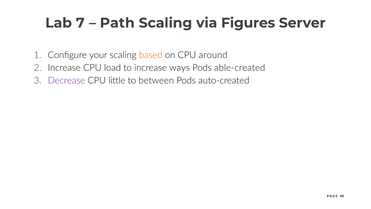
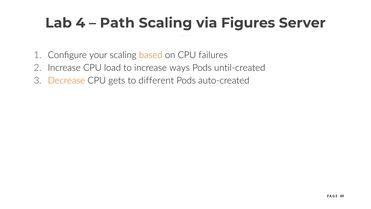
7: 7 -> 4 (80, 23)
around: around -> failures (213, 55)
able-created: able-created -> until-created (240, 68)
Decrease colour: purple -> orange (66, 81)
little: little -> gets (117, 81)
between: between -> different (156, 81)
